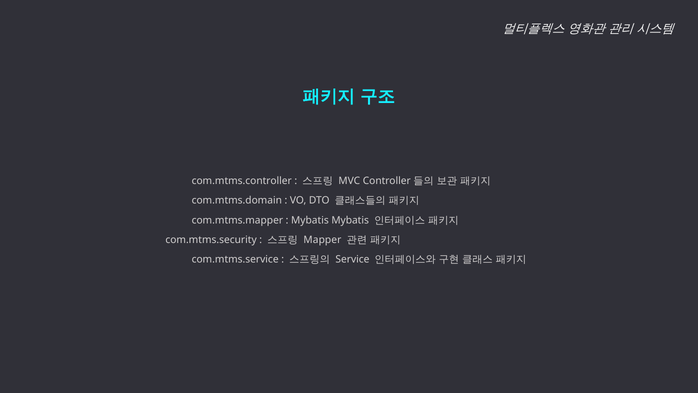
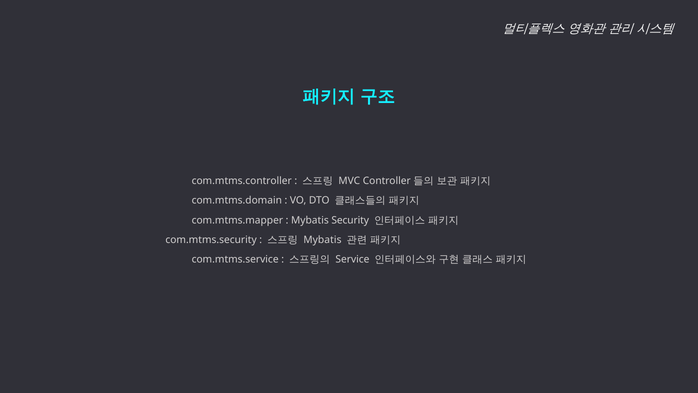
Mybatis Mybatis: Mybatis -> Security (350, 220)
Mapper: Mapper -> Mybatis (322, 239)
